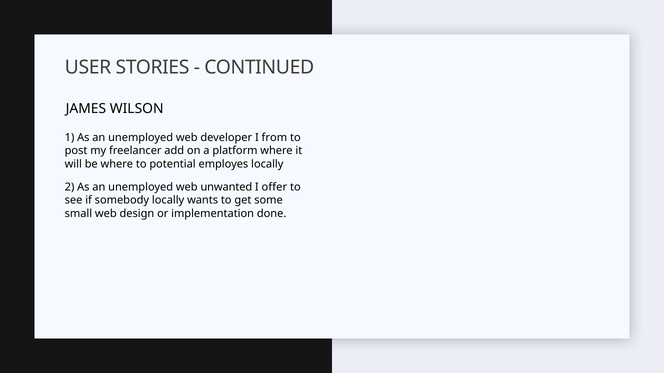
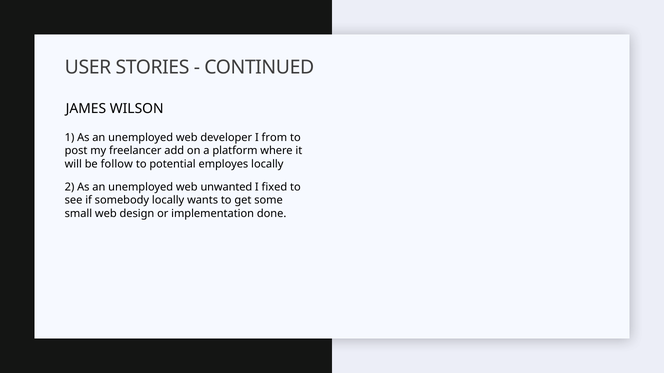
be where: where -> follow (117, 164)
offer: offer -> fixed (274, 187)
